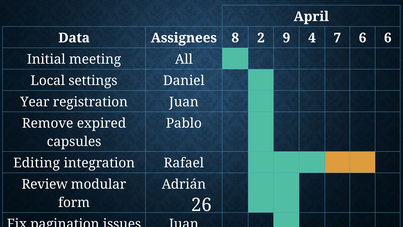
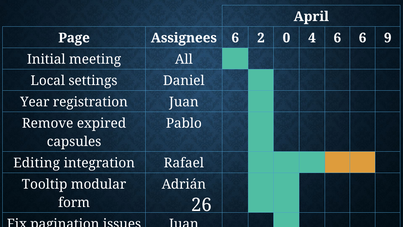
Data: Data -> Page (74, 38)
Assignees 8: 8 -> 6 (235, 38)
9: 9 -> 0 (286, 38)
4 7: 7 -> 6 (337, 38)
6 6: 6 -> 9 (388, 38)
Review: Review -> Tooltip (45, 184)
